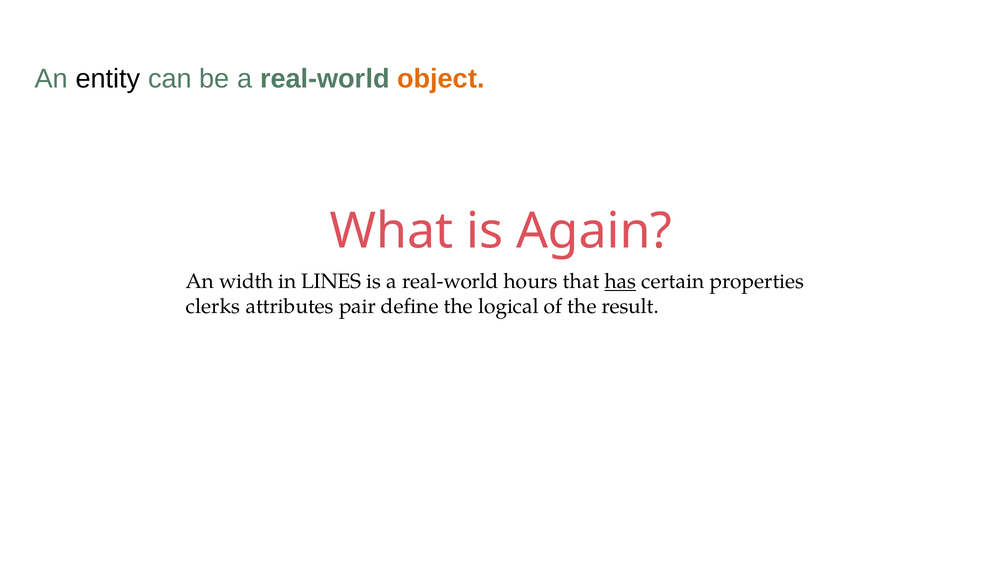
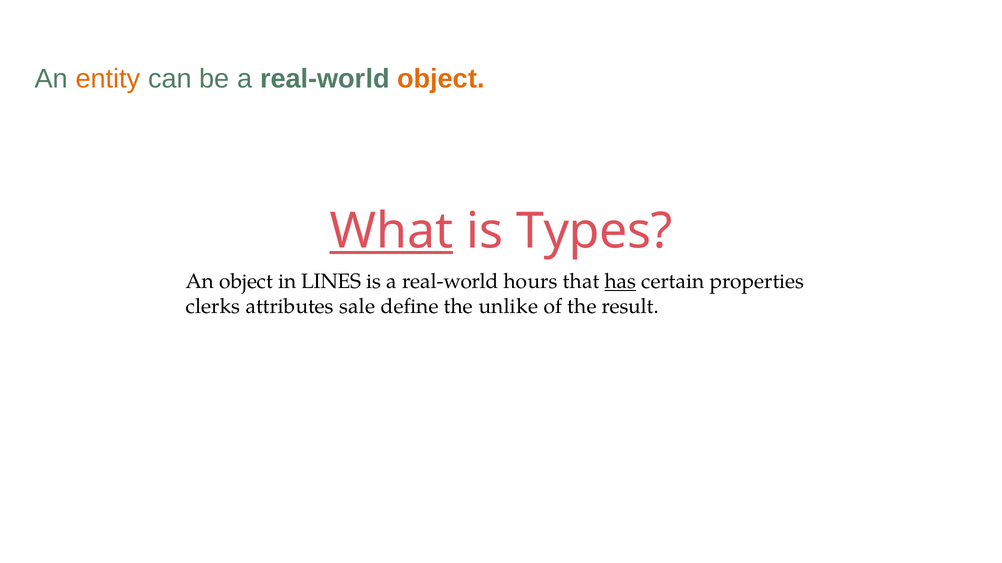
entity colour: black -> orange (108, 79)
What underline: none -> present (391, 231)
Again: Again -> Types (594, 231)
An width: width -> object (246, 282)
pair: pair -> sale (357, 307)
logical: logical -> unlike (508, 307)
